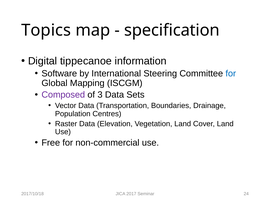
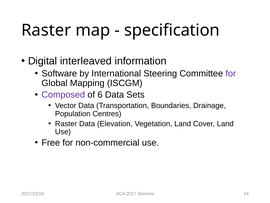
Topics: Topics -> Raster (46, 30)
tippecanoe: tippecanoe -> interleaved (86, 61)
for colour: blue -> purple (231, 73)
3: 3 -> 6 (100, 95)
